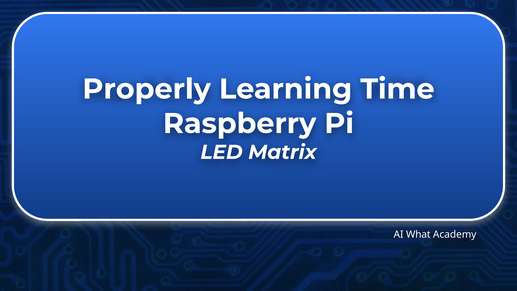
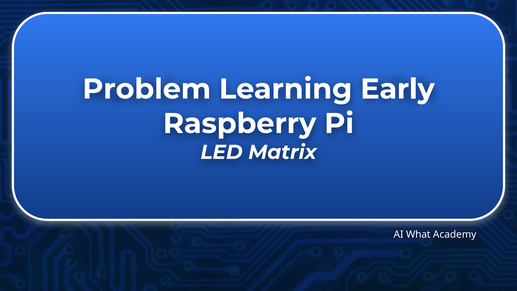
Properly: Properly -> Problem (147, 89)
Time: Time -> Early (397, 89)
